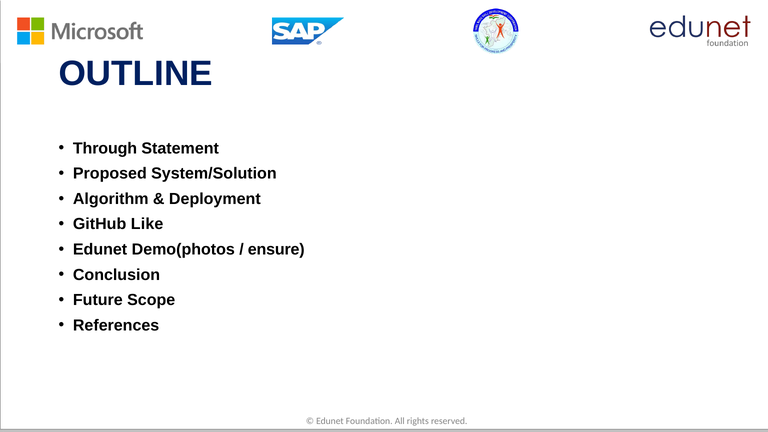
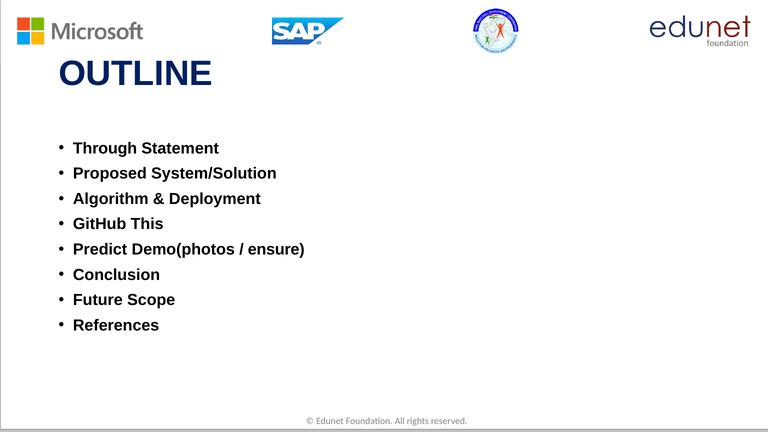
Like: Like -> This (147, 224)
Edunet: Edunet -> Predict (100, 249)
